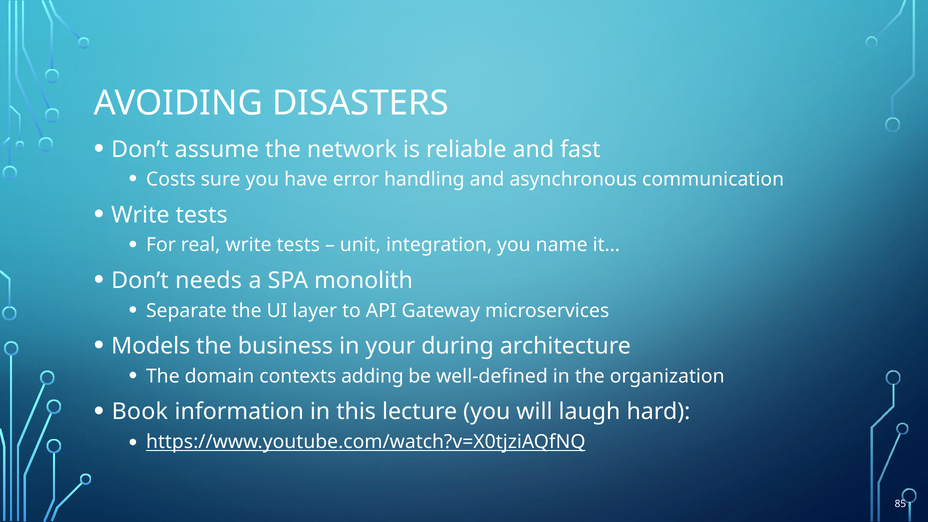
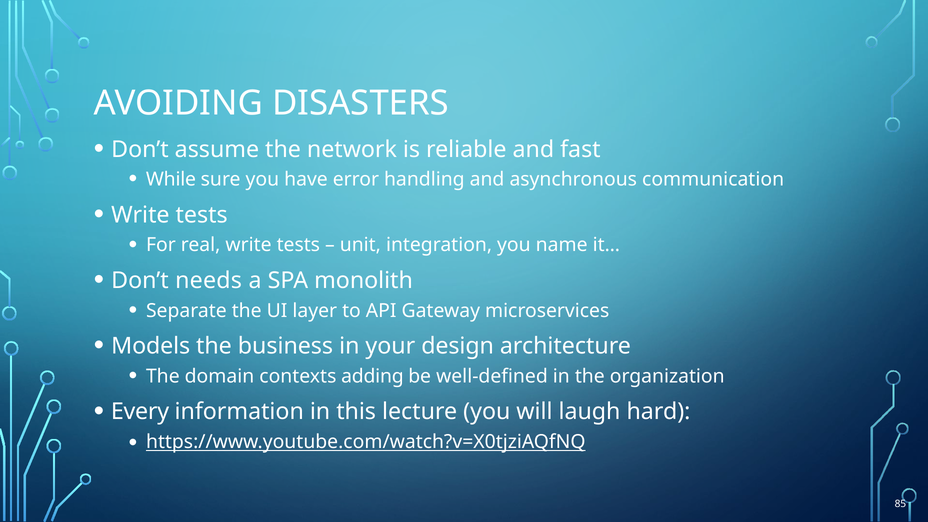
Costs: Costs -> While (171, 179)
during: during -> design (458, 346)
Book: Book -> Every (140, 412)
